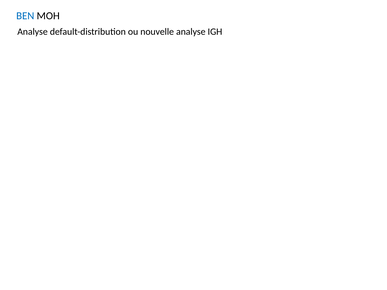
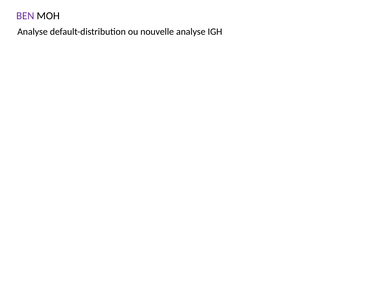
BEN colour: blue -> purple (25, 16)
